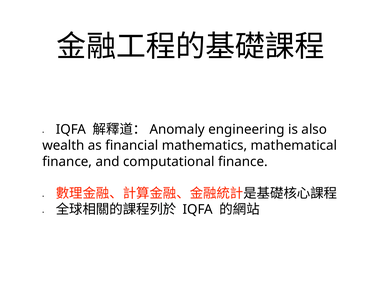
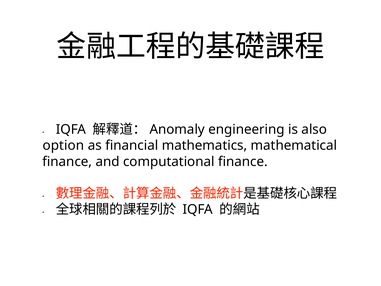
wealth: wealth -> option (63, 145)
